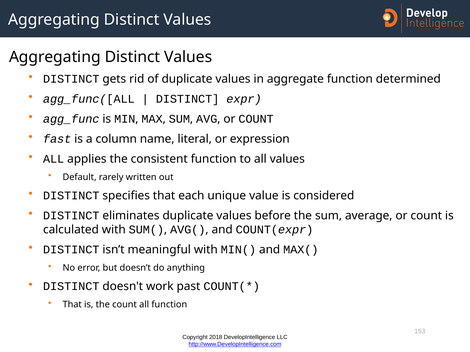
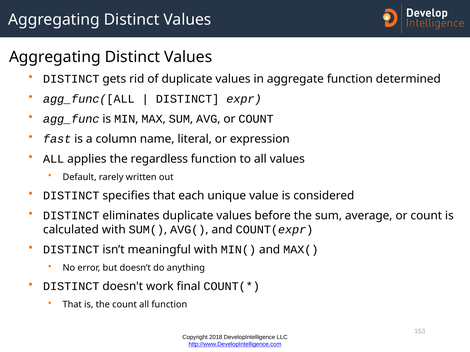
consistent: consistent -> regardless (159, 159)
past: past -> final (189, 287)
